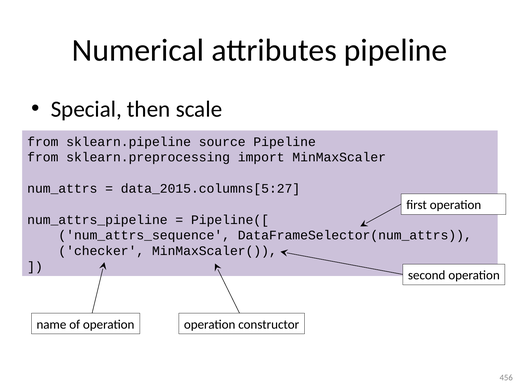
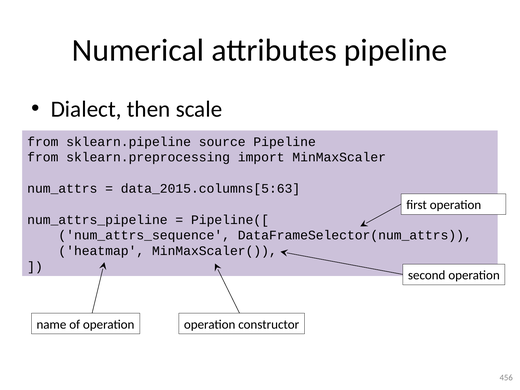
Special: Special -> Dialect (86, 109)
data_2015.columns[5:27: data_2015.columns[5:27 -> data_2015.columns[5:63 (211, 189)
checker: checker -> heatmap (101, 251)
